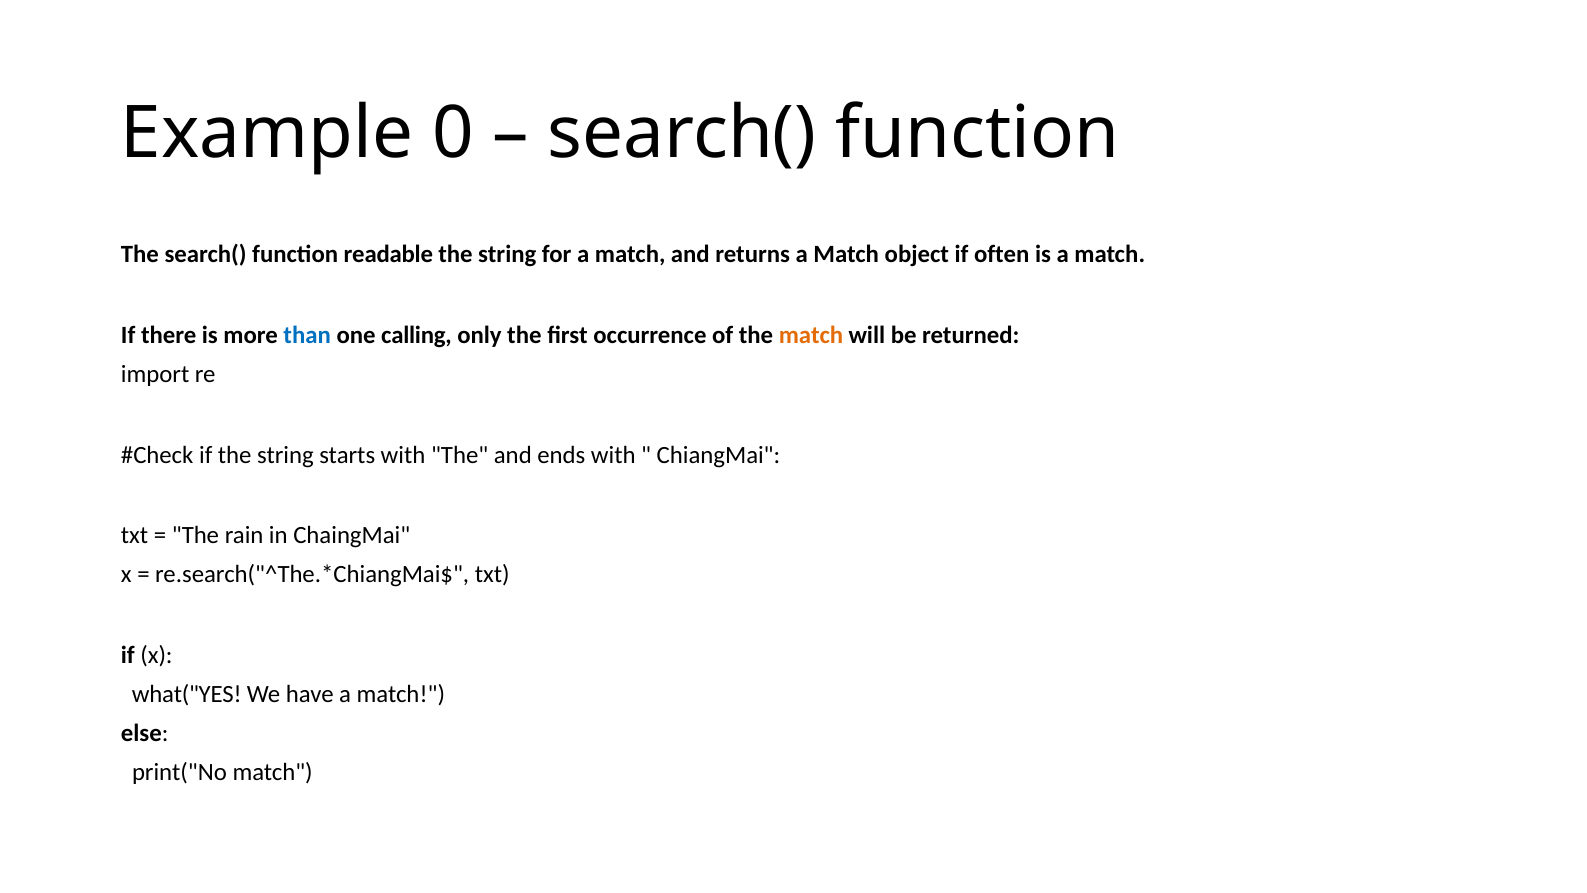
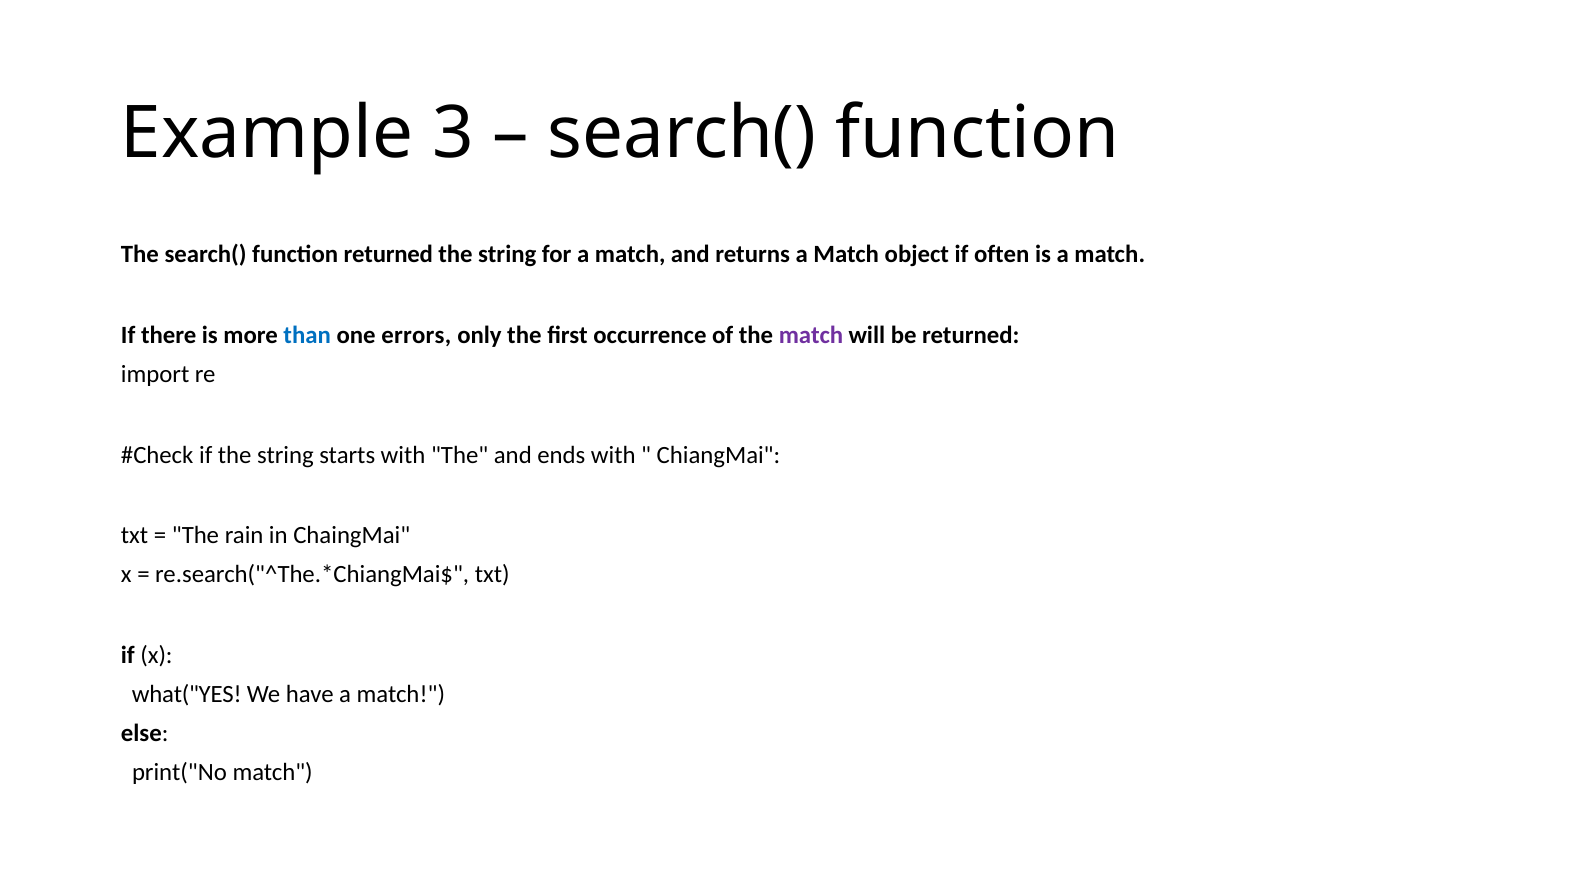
0: 0 -> 3 (453, 133)
function readable: readable -> returned (388, 255)
calling: calling -> errors (416, 335)
match colour: orange -> purple (811, 335)
